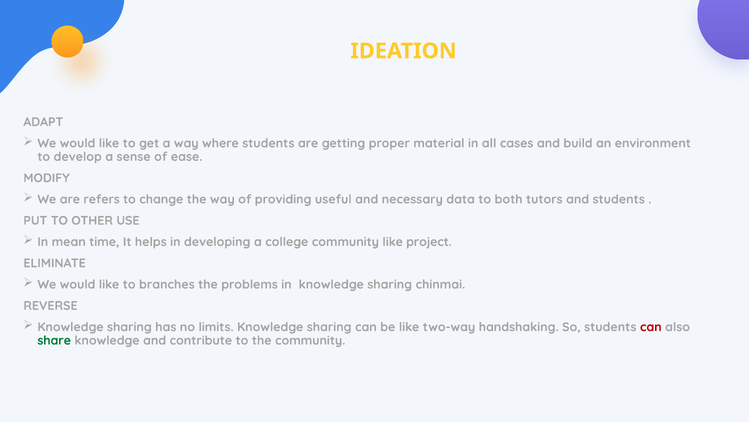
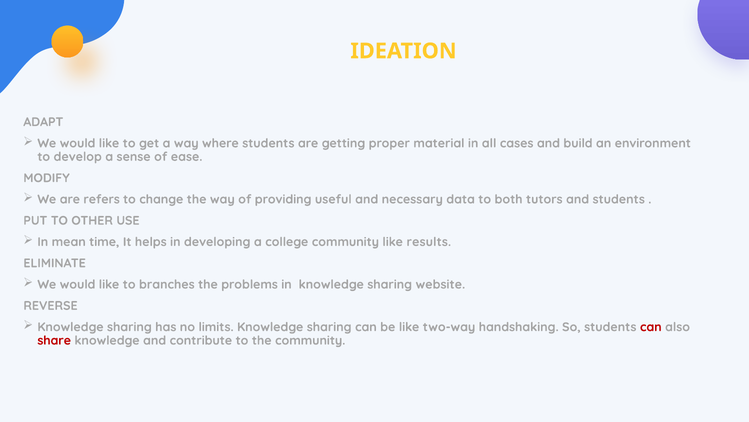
project: project -> results (429, 241)
chinmai: chinmai -> website (440, 284)
share colour: green -> red (54, 340)
